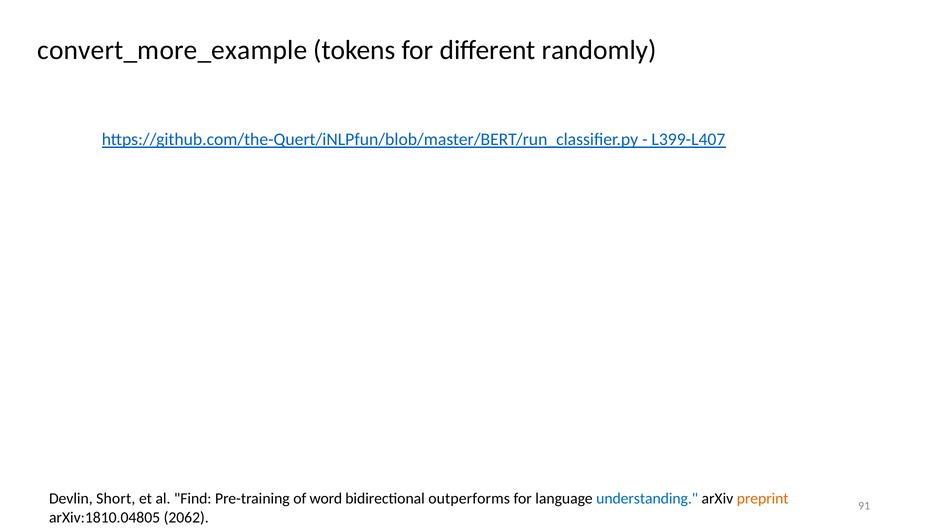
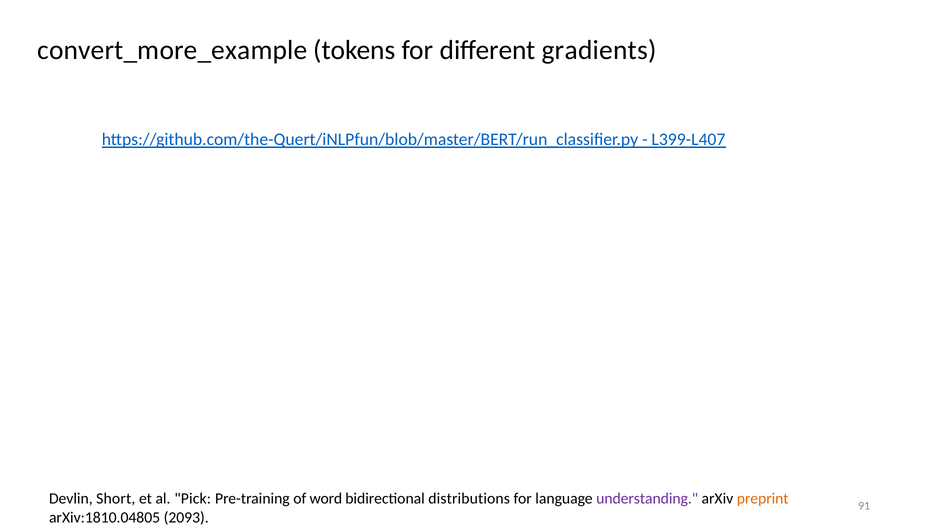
randomly: randomly -> gradients (599, 50)
Find: Find -> Pick (193, 499)
outperforms: outperforms -> distributions (469, 499)
understanding colour: blue -> purple (647, 499)
2062: 2062 -> 2093 (186, 517)
